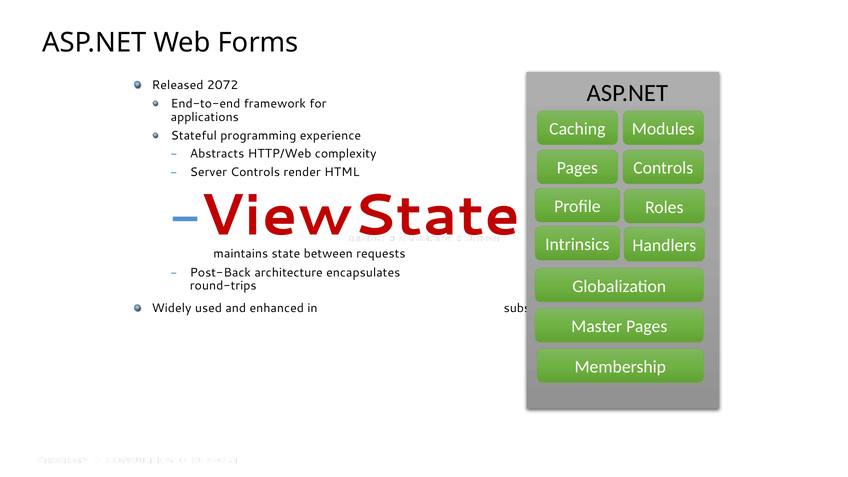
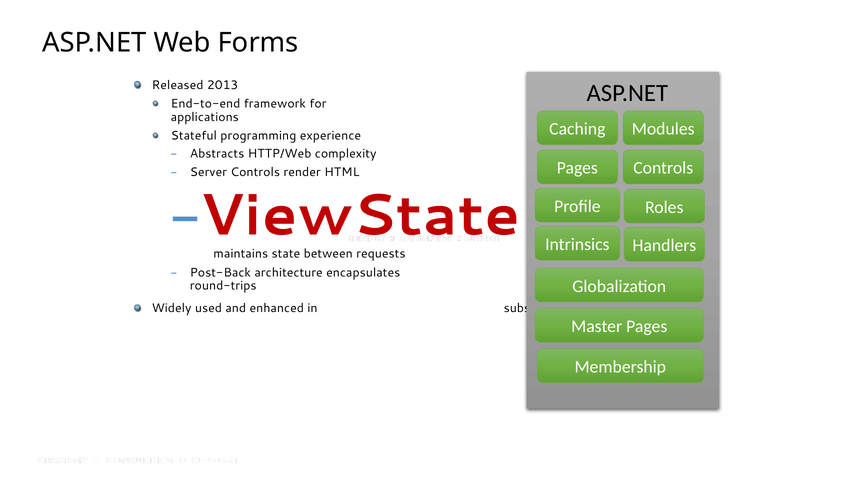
2072: 2072 -> 2013 (223, 85)
